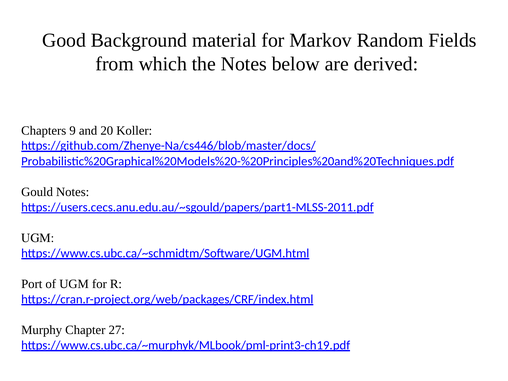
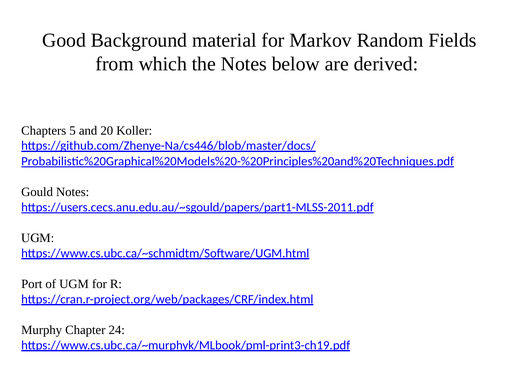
9: 9 -> 5 (73, 131)
27: 27 -> 24 (117, 330)
